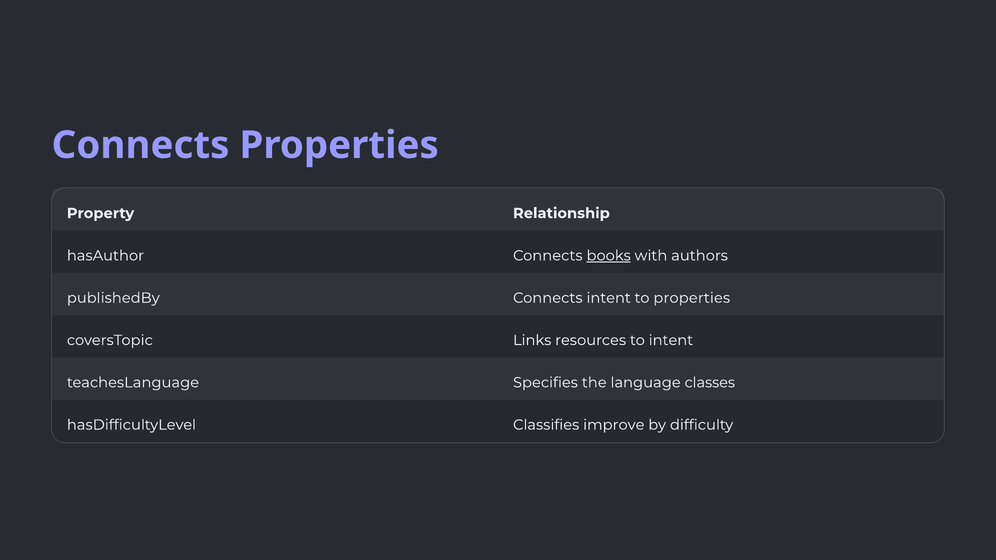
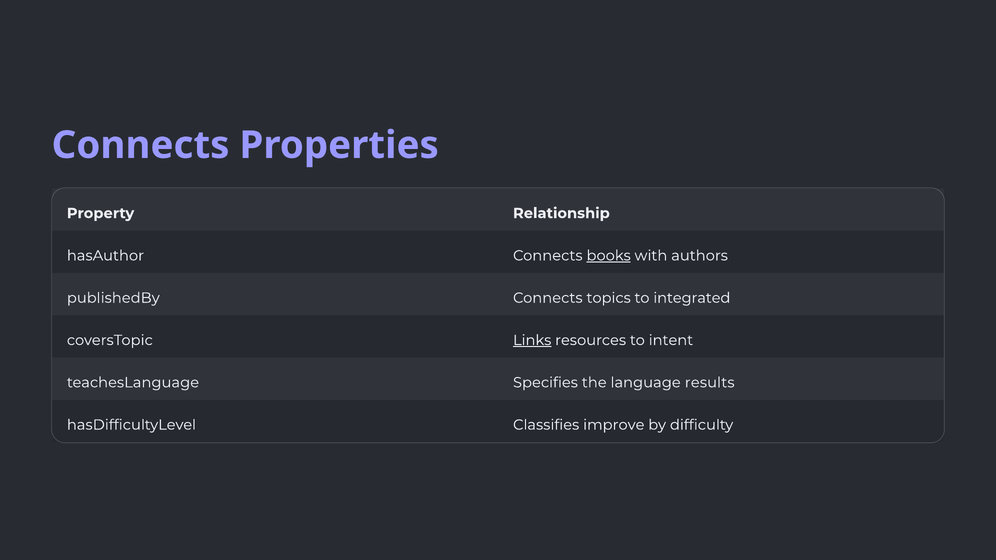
Connects intent: intent -> topics (609, 298)
to properties: properties -> integrated (692, 298)
Links underline: none -> present (532, 340)
classes: classes -> results (710, 383)
